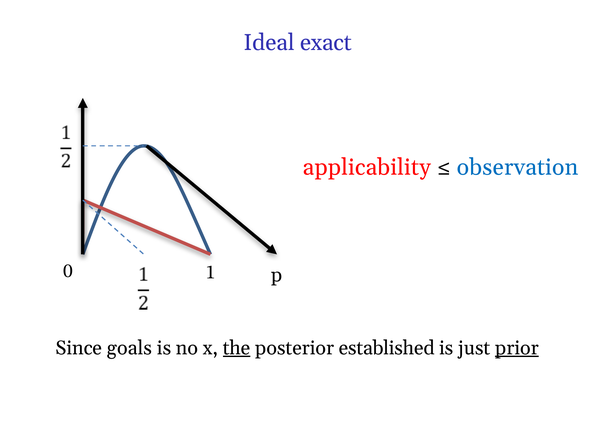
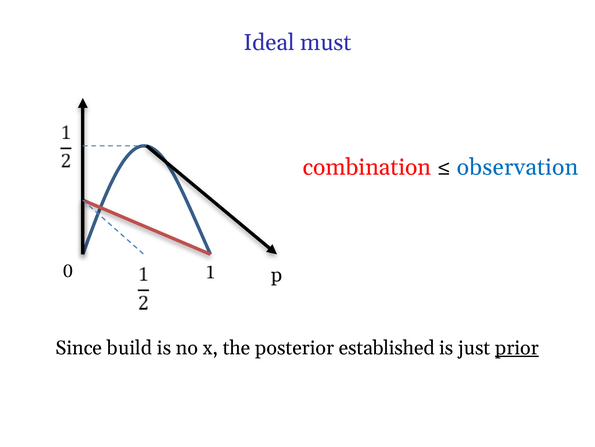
exact: exact -> must (326, 43)
applicability: applicability -> combination (367, 167)
goals: goals -> build (130, 348)
the underline: present -> none (237, 348)
